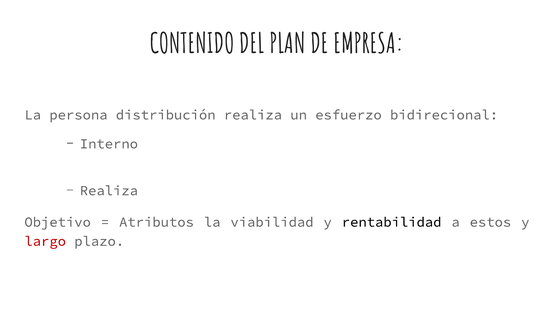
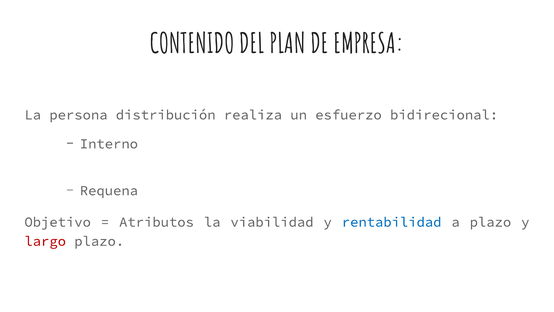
Realiza: Realiza -> Requena (109, 190)
rentabilidad colour: black -> blue (392, 222)
a estos: estos -> plazo (490, 222)
